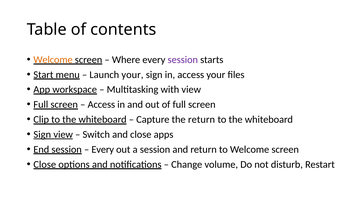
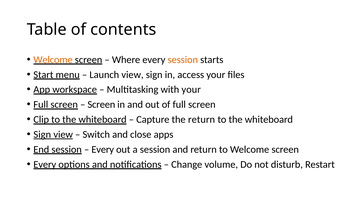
session colour: purple -> orange (183, 60)
Launch your: your -> view (133, 75)
with view: view -> your (191, 90)
Access: Access -> Screen (101, 105)
Close: Close -> Every (45, 164)
